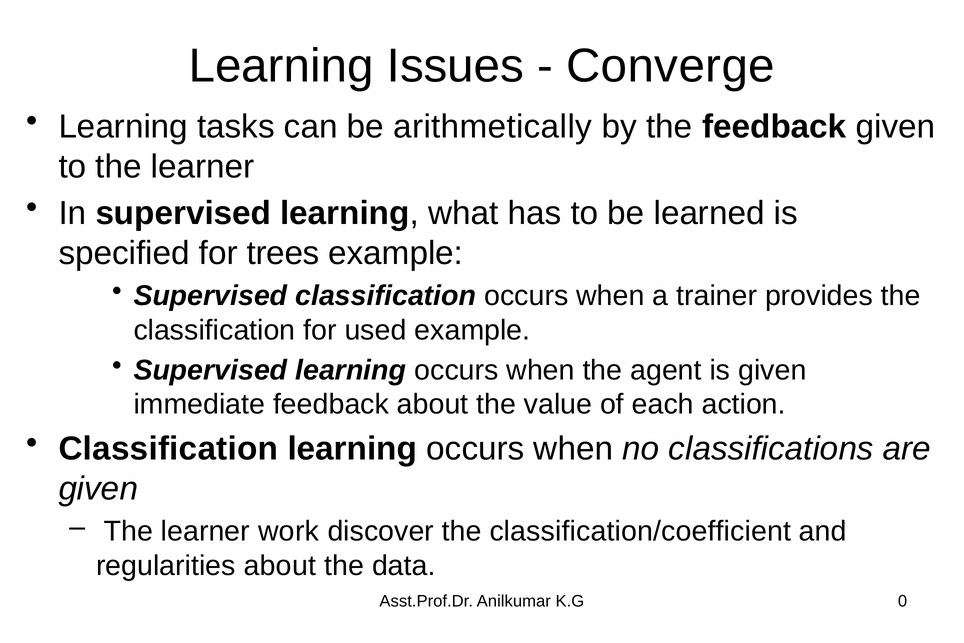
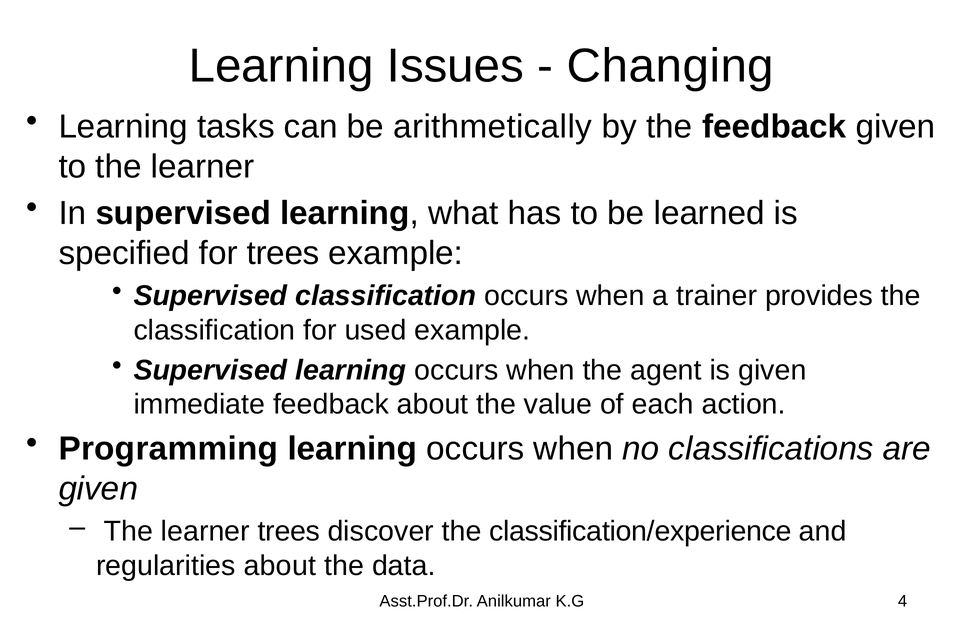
Converge: Converge -> Changing (670, 66)
Classification: Classification -> Programming (168, 448)
learner work: work -> trees (289, 531)
classification/coefficient: classification/coefficient -> classification/experience (640, 531)
0: 0 -> 4 (903, 601)
